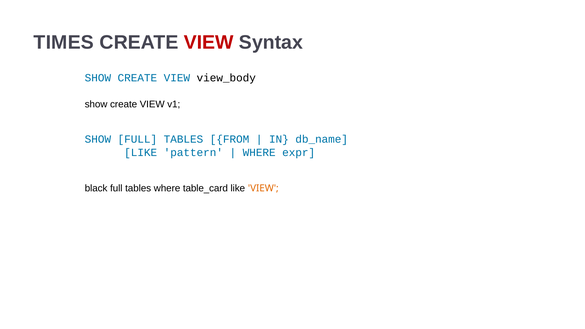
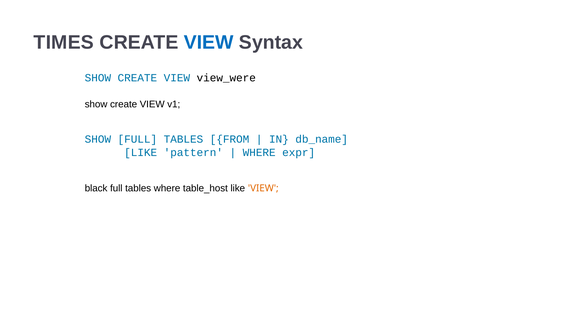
VIEW colour: red -> blue (209, 42)
view_body: view_body -> view_were (226, 78)
table_card: table_card -> table_host (205, 188)
